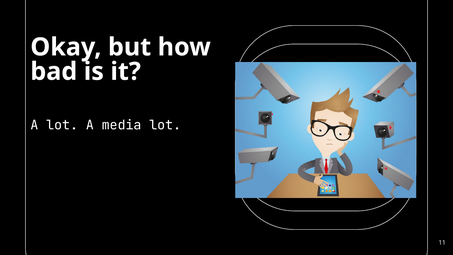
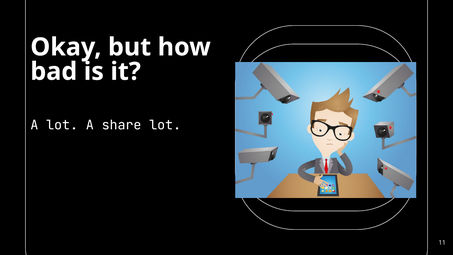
media: media -> share (122, 125)
